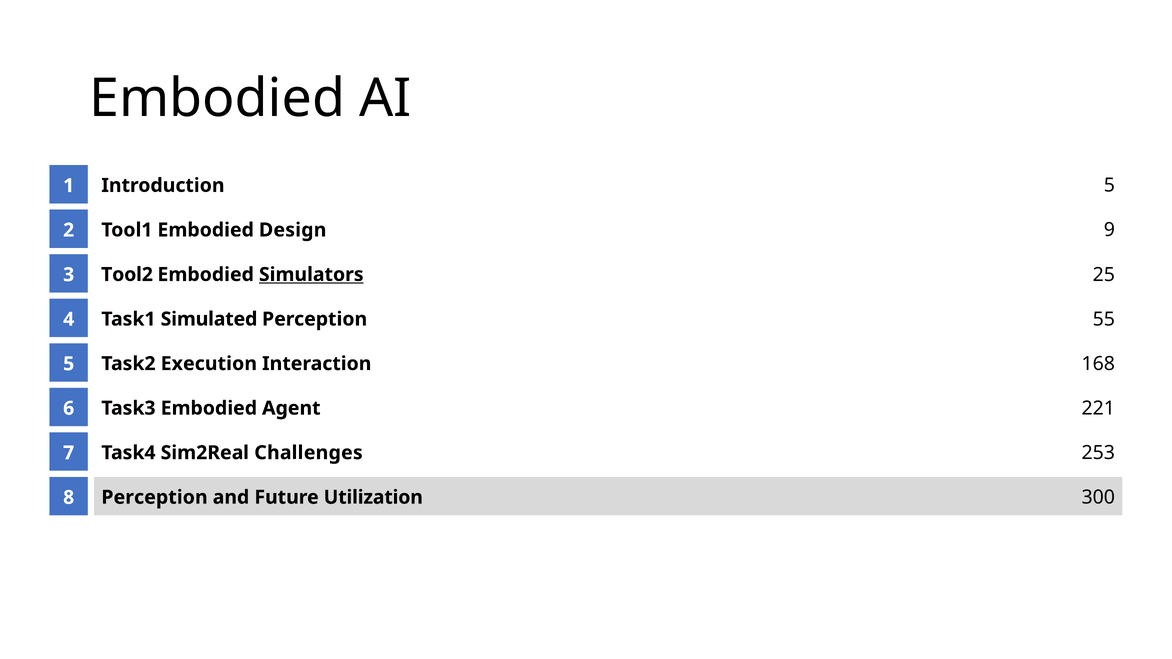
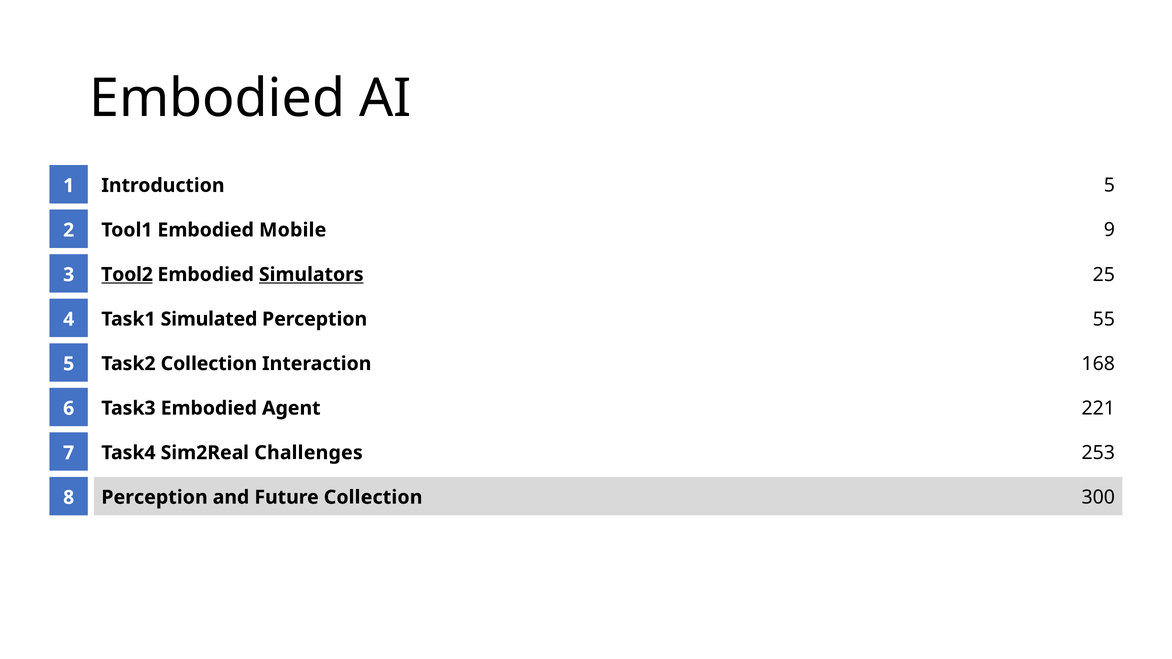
Design: Design -> Mobile (293, 230)
Tool2 underline: none -> present (127, 275)
Task2 Execution: Execution -> Collection (209, 364)
Future Utilization: Utilization -> Collection (373, 497)
